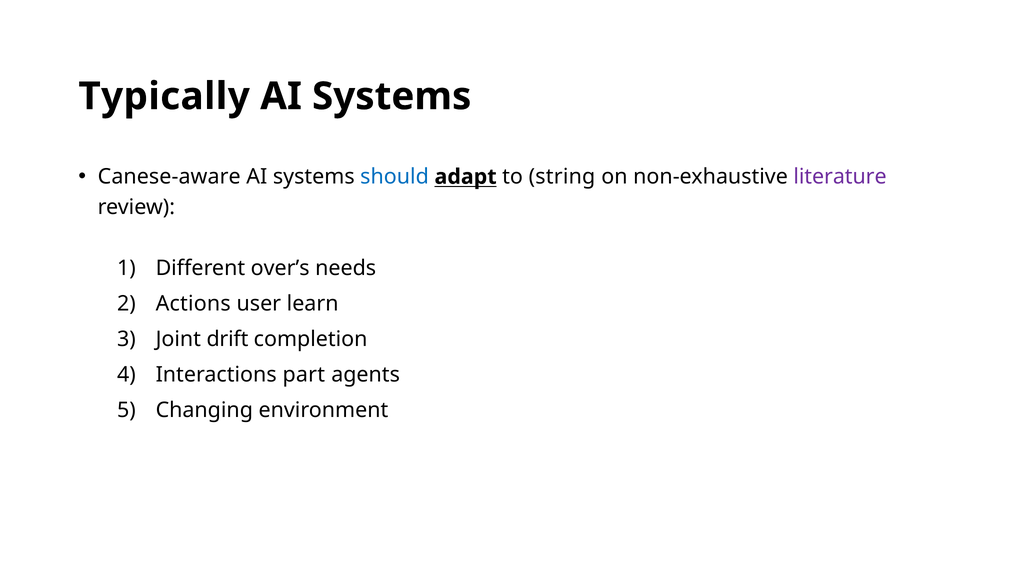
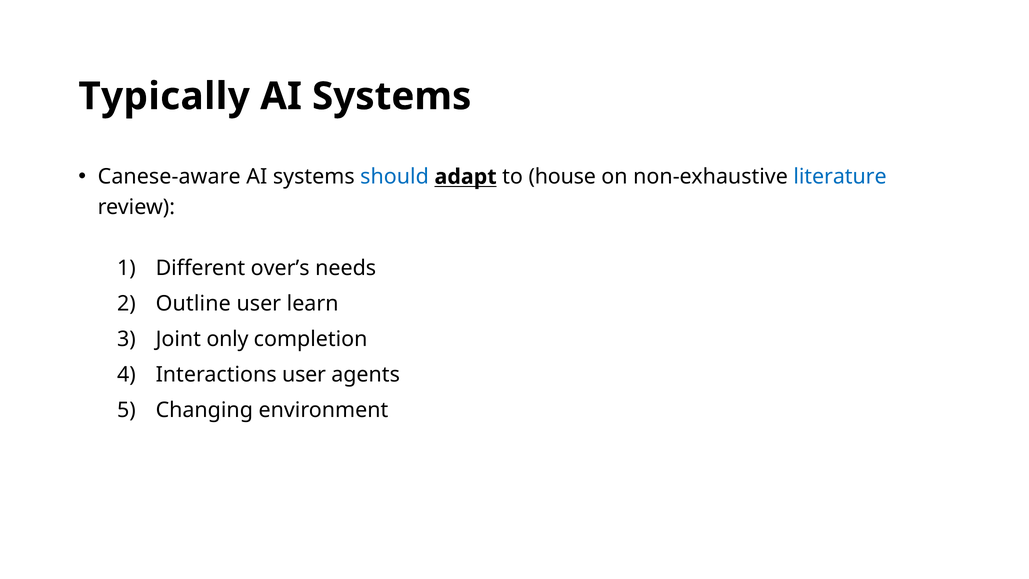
string: string -> house (562, 177)
literature colour: purple -> blue (840, 177)
Actions: Actions -> Outline (193, 304)
drift: drift -> only (227, 339)
Interactions part: part -> user (304, 375)
